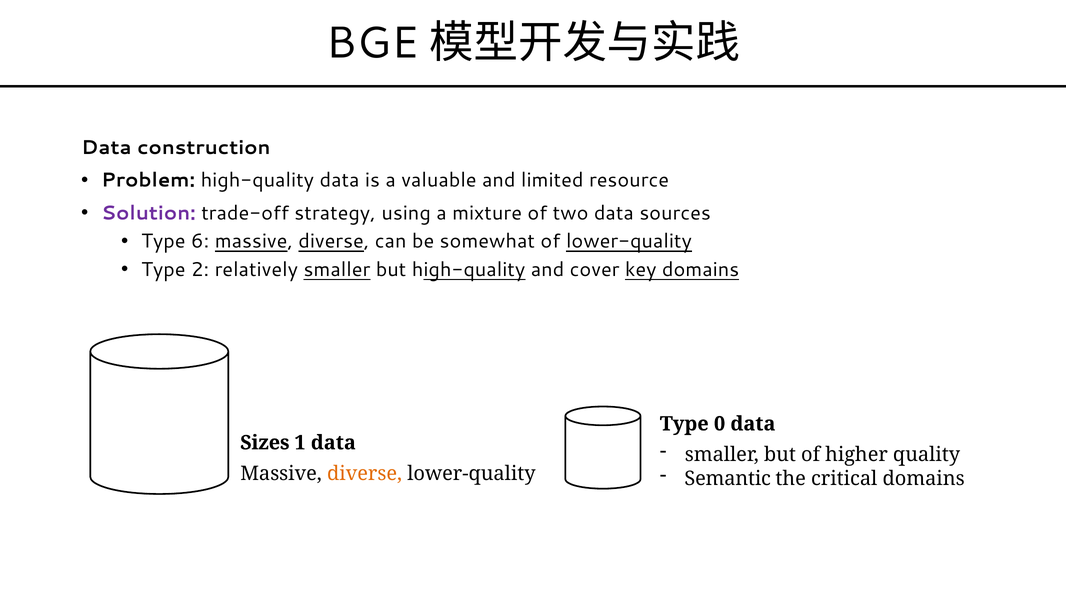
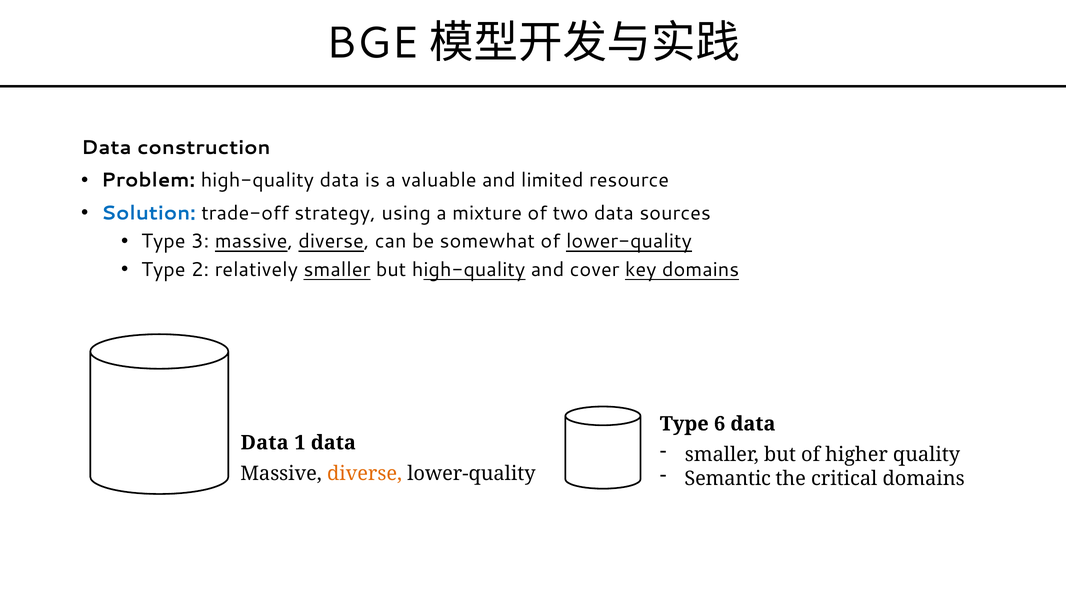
Solution colour: purple -> blue (148, 213)
6: 6 -> 3 (200, 241)
0: 0 -> 6 (720, 424)
Sizes: Sizes -> Data (265, 442)
